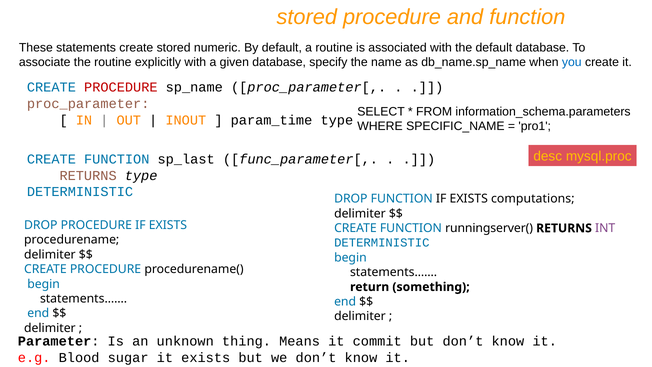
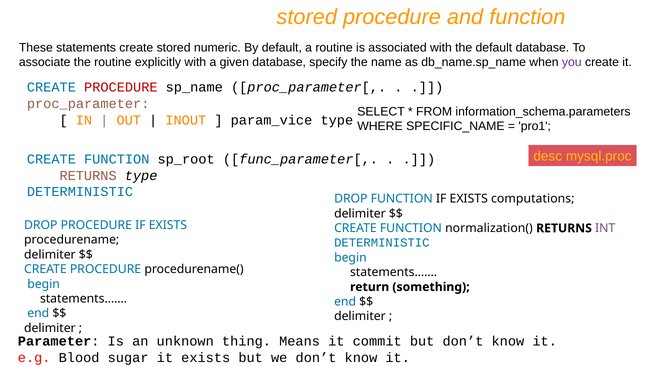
you colour: blue -> purple (572, 62)
param_time: param_time -> param_vice (271, 120)
sp_last: sp_last -> sp_root (186, 159)
runningserver(: runningserver( -> normalization( (489, 228)
